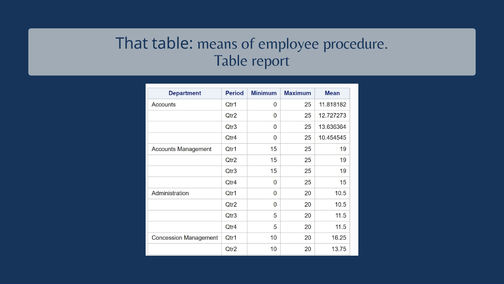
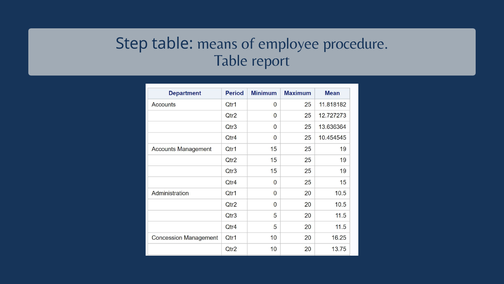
That: That -> Step (132, 44)
